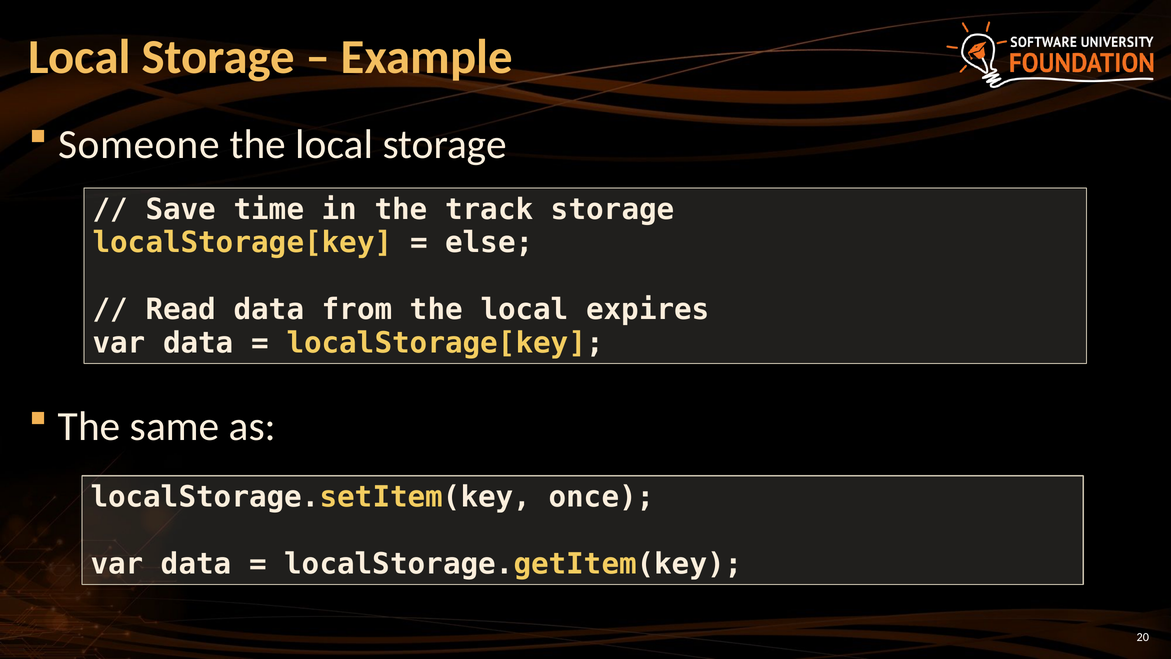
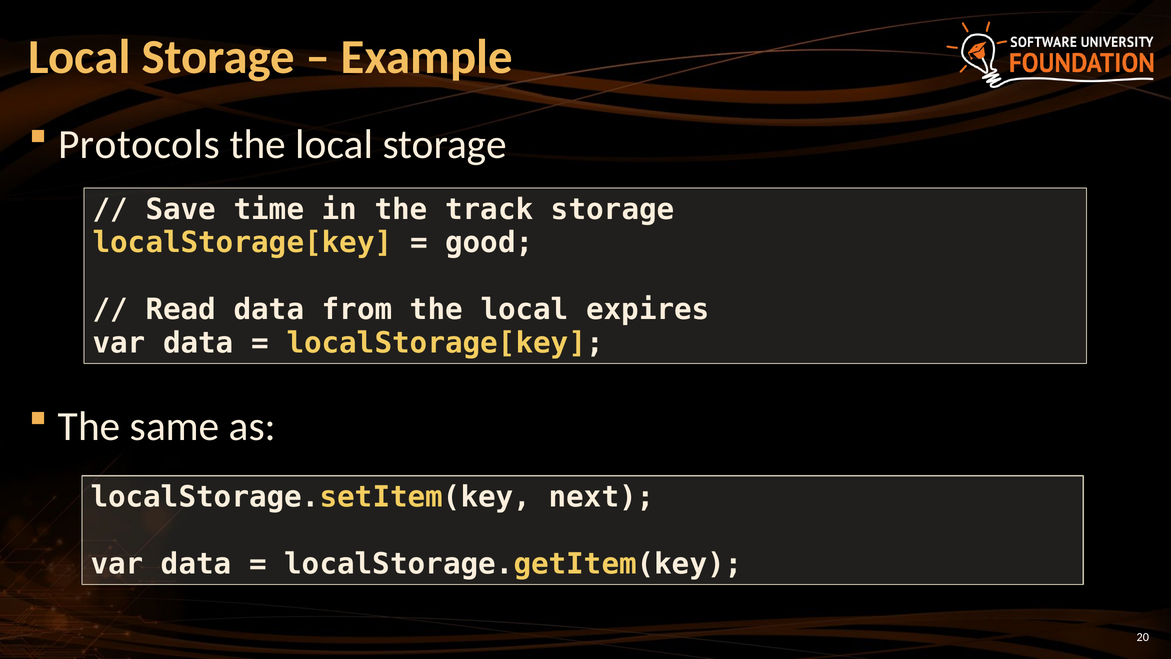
Someone: Someone -> Protocols (139, 144)
else: else -> good (489, 243)
once: once -> next (602, 497)
